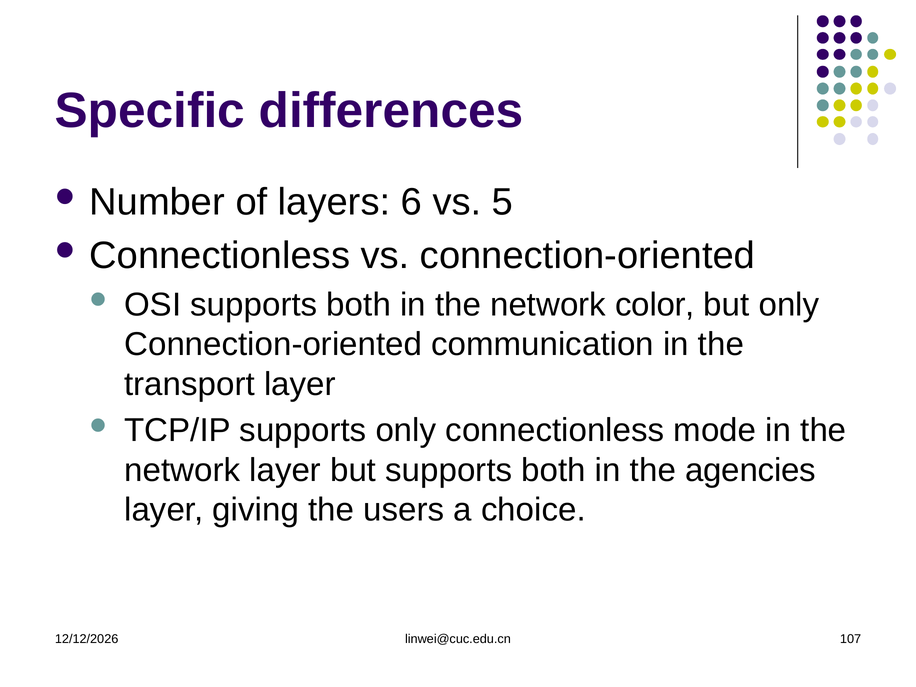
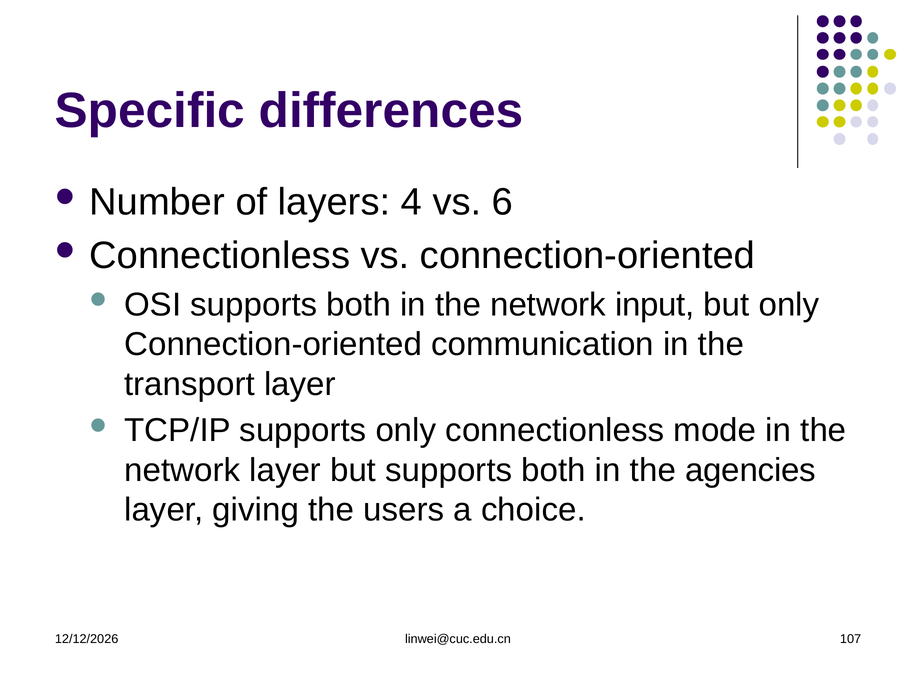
6: 6 -> 4 (411, 202)
5: 5 -> 6 (503, 202)
color: color -> input (655, 305)
